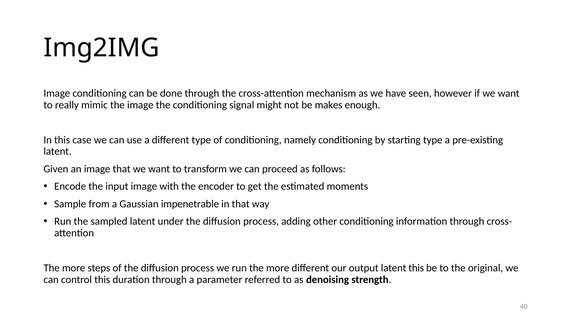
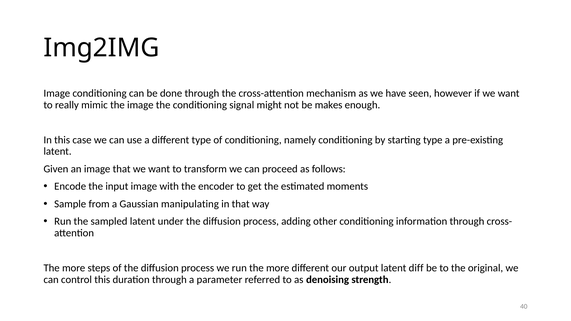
impenetrable: impenetrable -> manipulating (190, 204)
latent this: this -> diff (416, 268)
